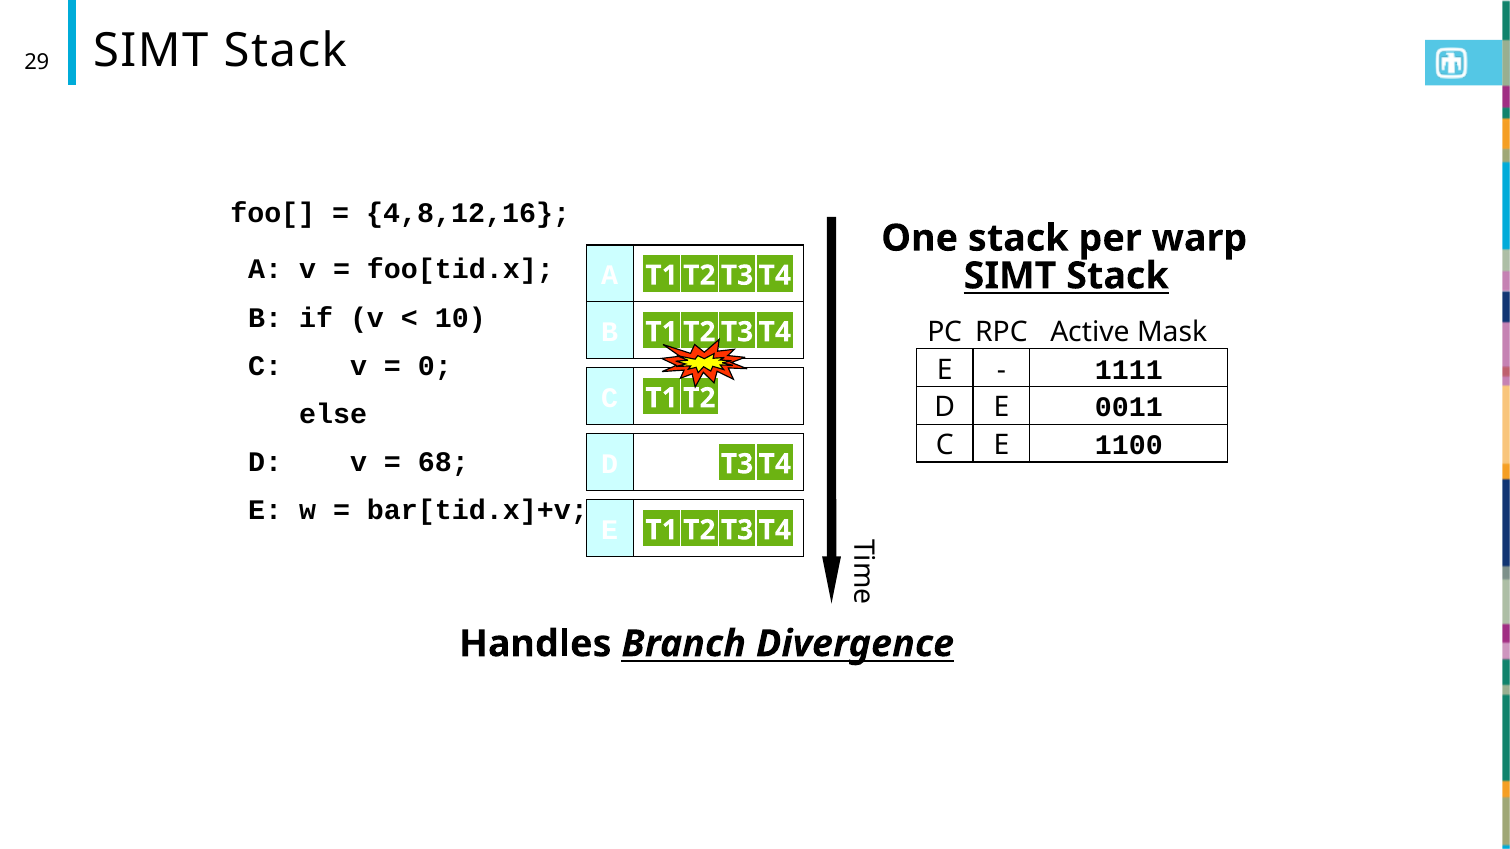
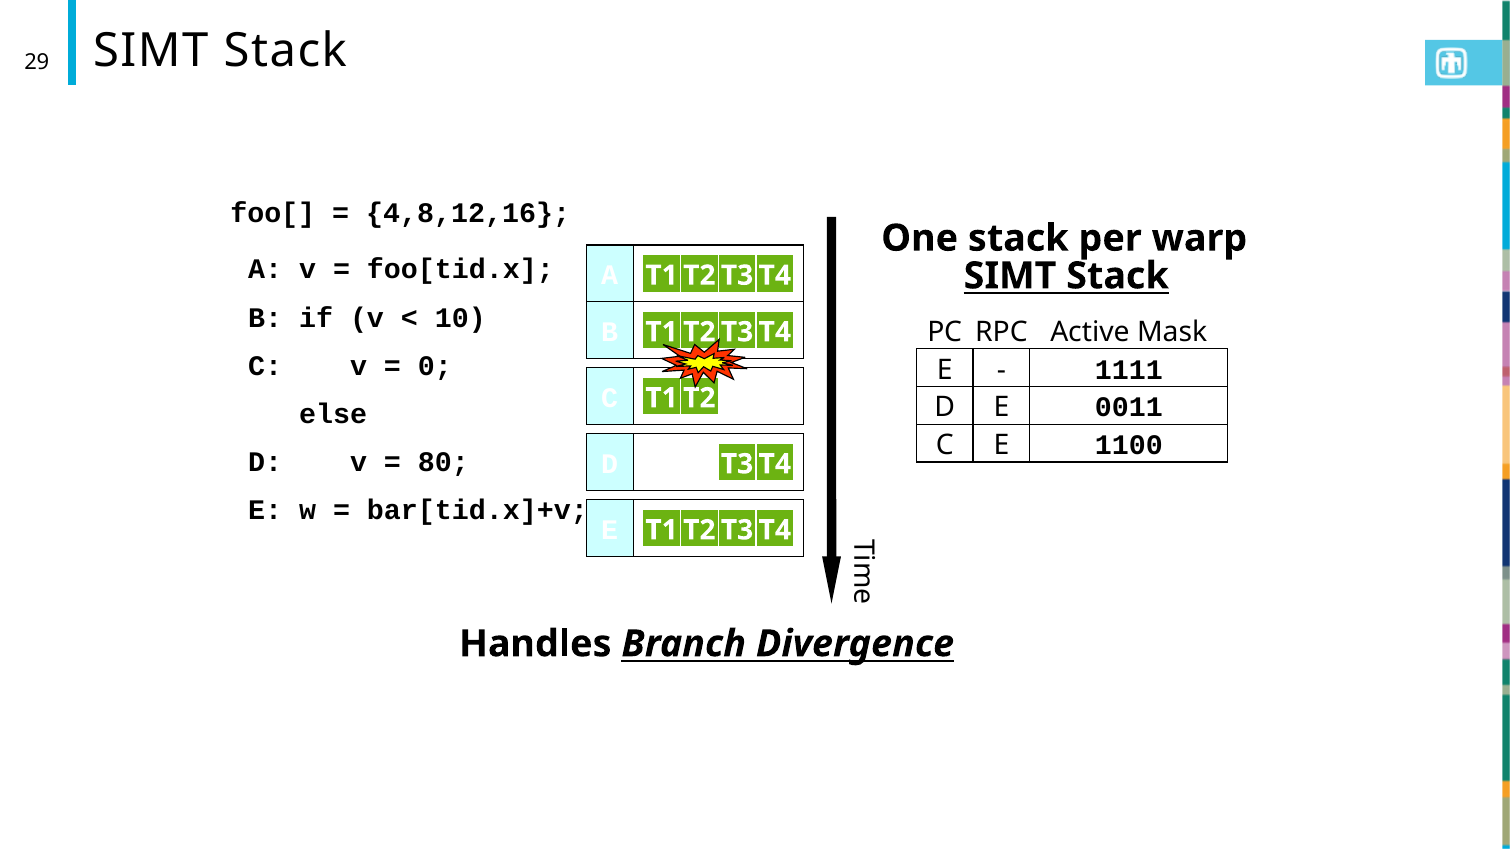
68: 68 -> 80 (443, 462)
